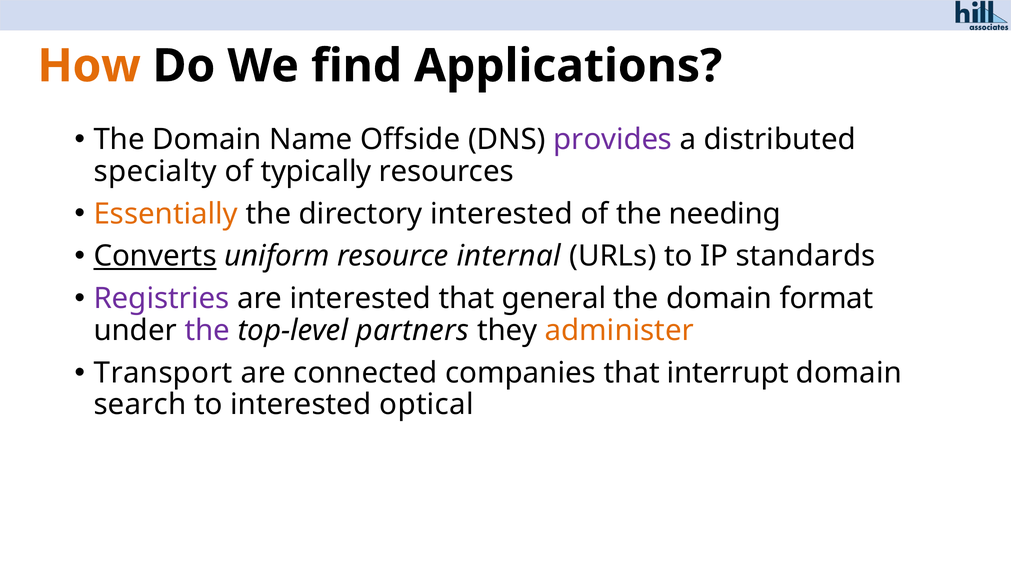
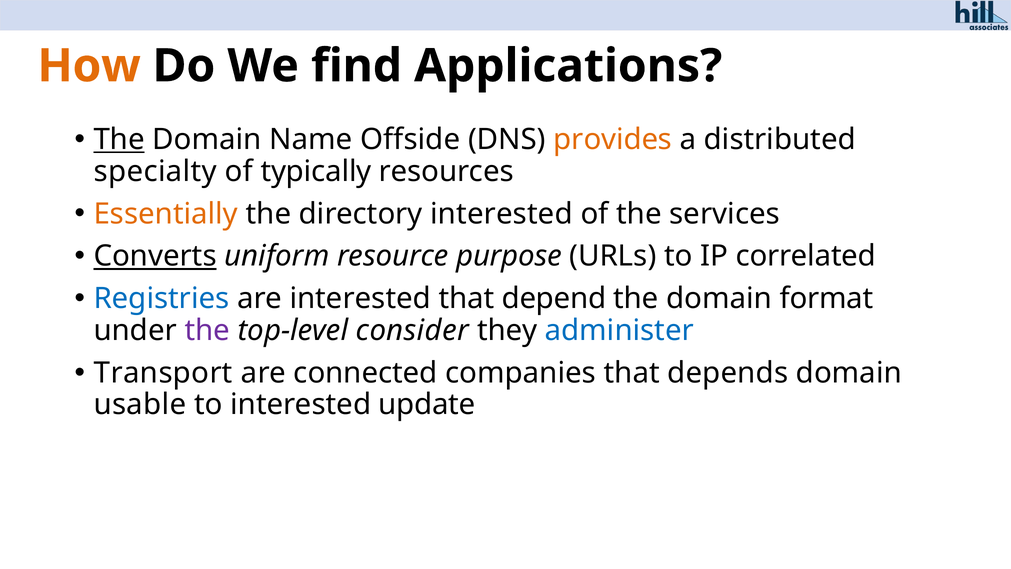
The underline: none -> present (119, 140)
provides colour: purple -> orange (613, 140)
needing: needing -> services (725, 214)
internal: internal -> purpose (509, 256)
standards: standards -> correlated (806, 256)
Registries colour: purple -> blue (161, 298)
general: general -> depend (554, 298)
partners: partners -> consider (412, 330)
administer colour: orange -> blue (619, 330)
interrupt: interrupt -> depends (728, 373)
search: search -> usable (140, 405)
optical: optical -> update (427, 405)
